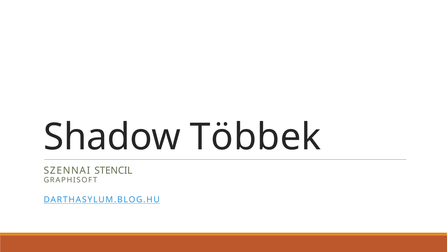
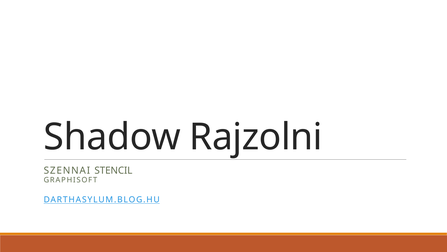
Többek: Többek -> Rajzolni (256, 137)
